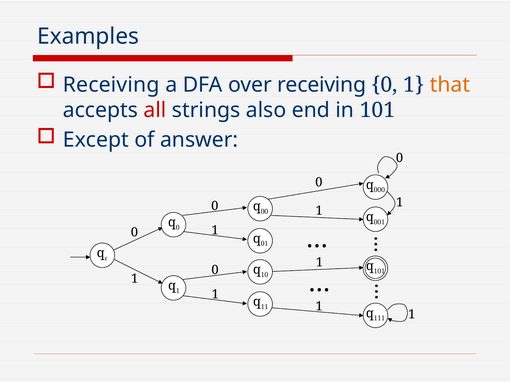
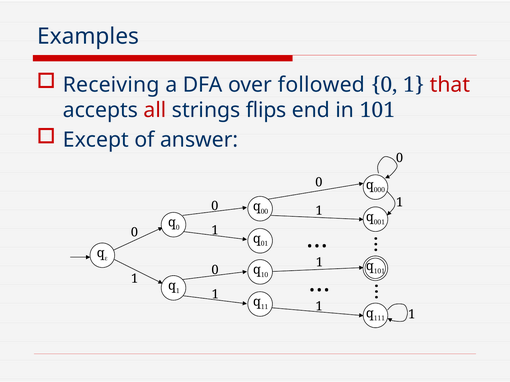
over receiving: receiving -> followed (321, 85)
that colour: orange -> red (450, 85)
also: also -> flips (266, 110)
